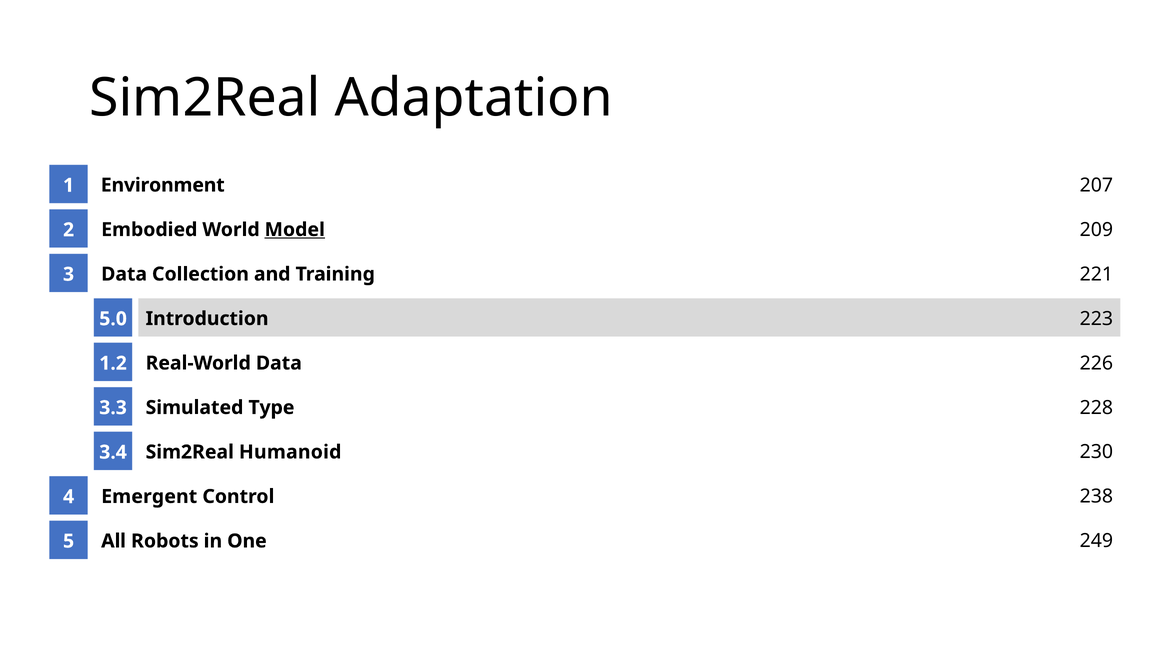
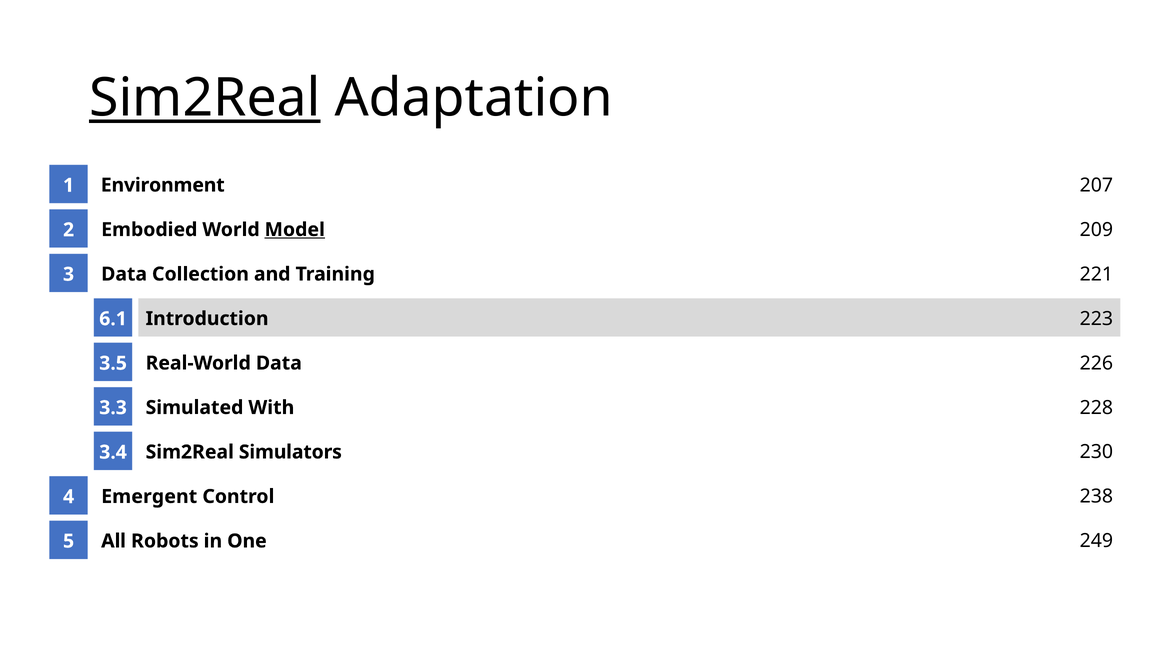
Sim2Real underline: none -> present (205, 98)
5.0: 5.0 -> 6.1 (113, 319)
1.2: 1.2 -> 3.5 (113, 363)
Type: Type -> With (271, 408)
Humanoid: Humanoid -> Simulators (290, 452)
